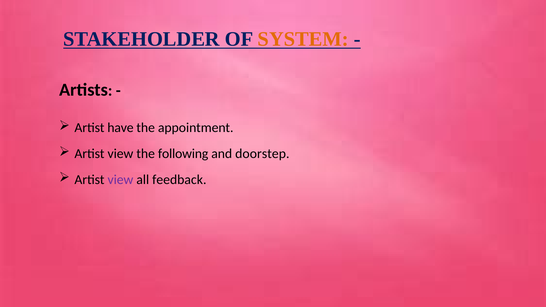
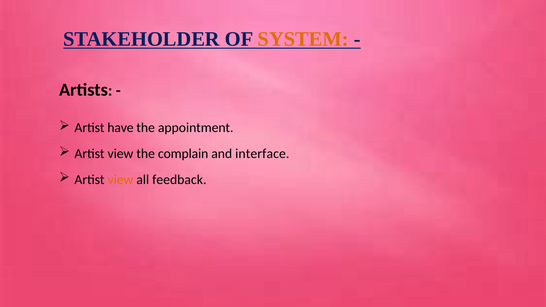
following: following -> complain (183, 154)
doorstep: doorstep -> interface (262, 154)
view colour: purple -> orange (120, 180)
